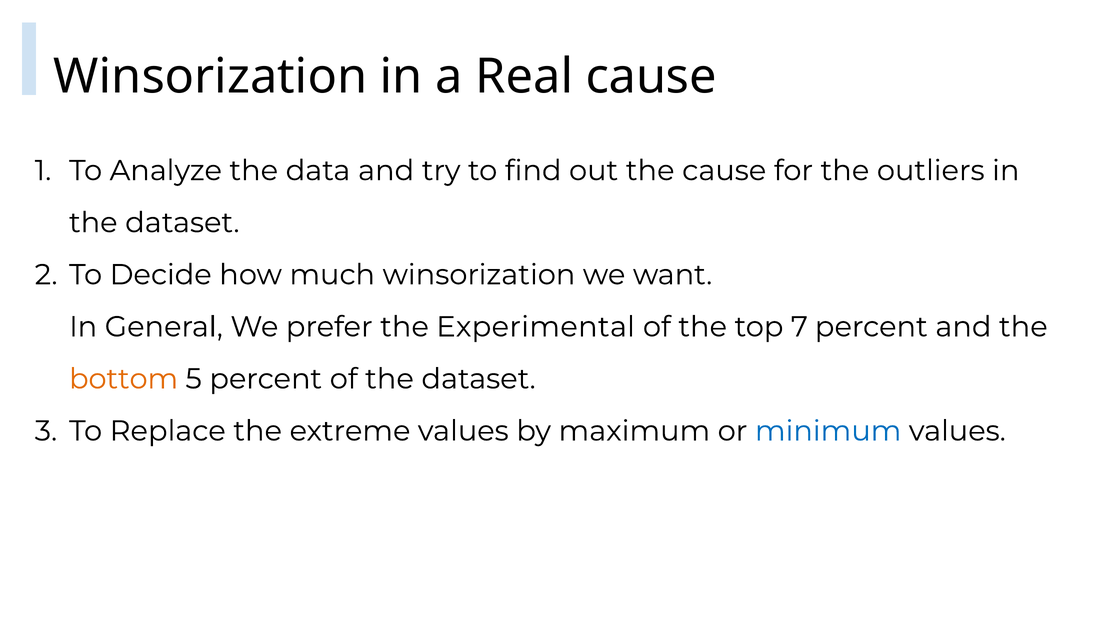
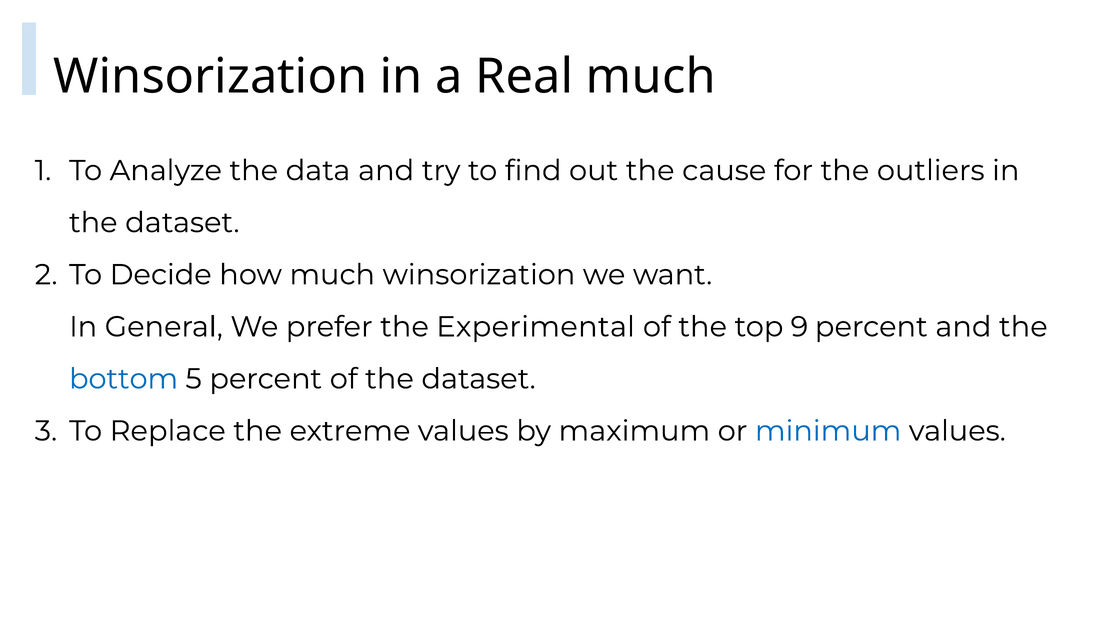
Real cause: cause -> much (651, 77)
7: 7 -> 9 (799, 327)
bottom colour: orange -> blue (124, 379)
